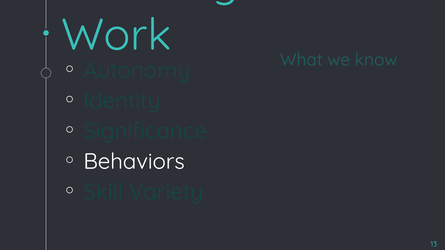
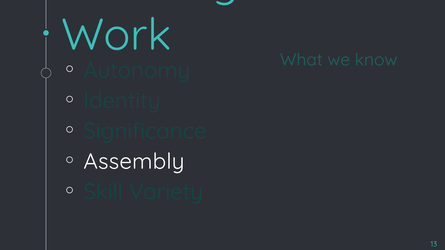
Behaviors: Behaviors -> Assembly (134, 162)
